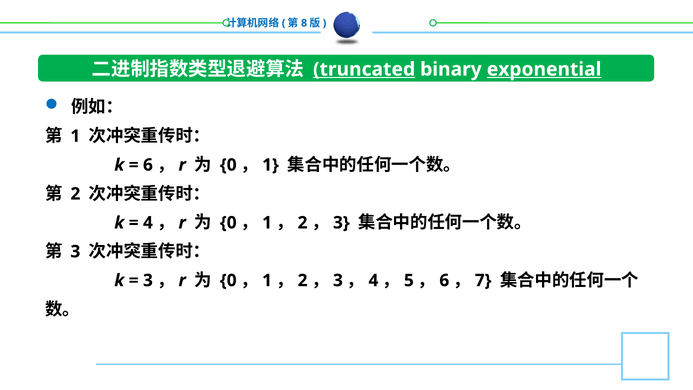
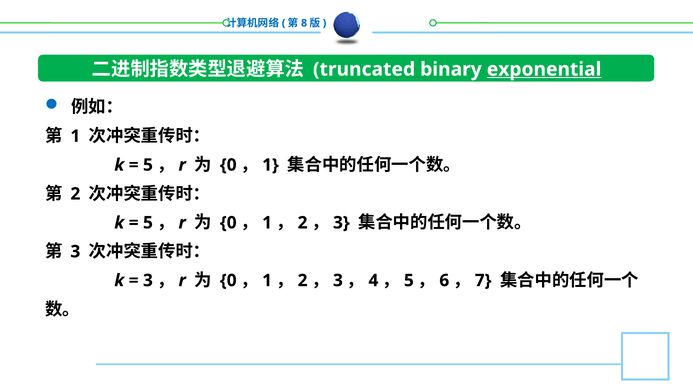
truncated underline: present -> none (364, 69)
6: 6 -> 5 (148, 165)
4: 4 -> 5 (148, 223)
